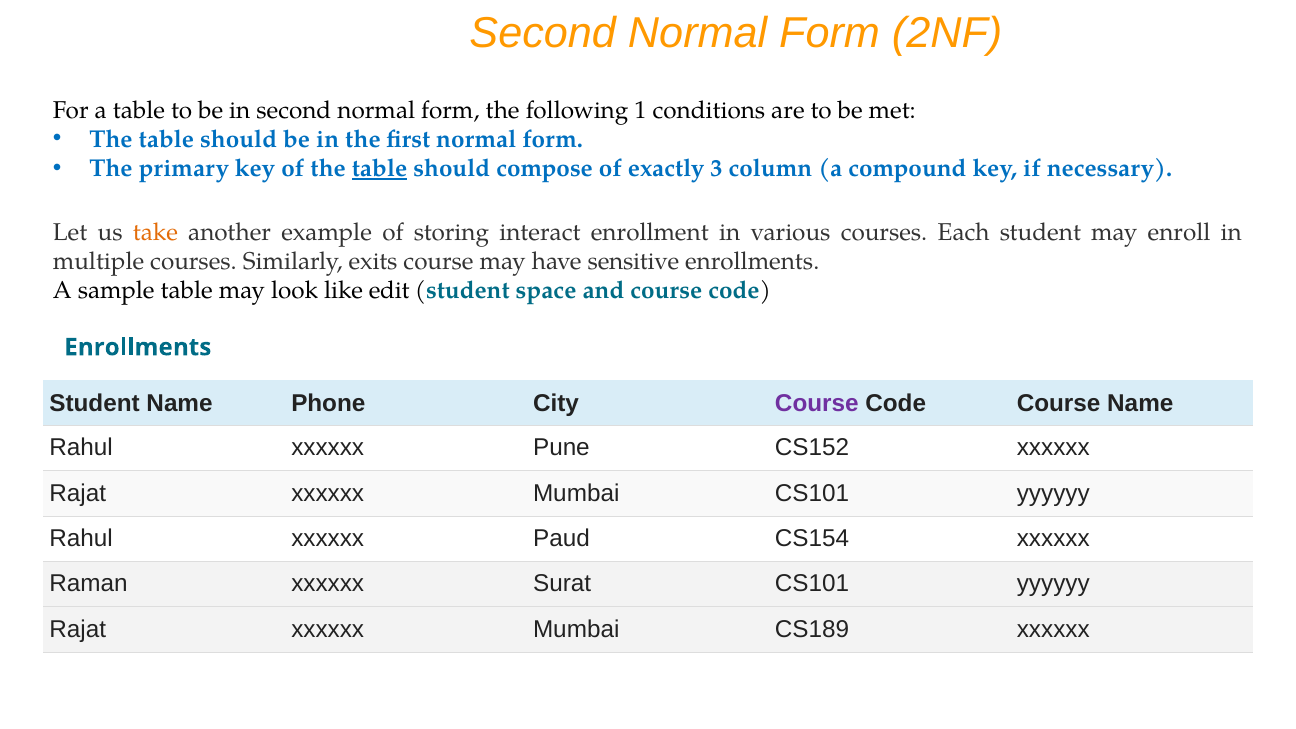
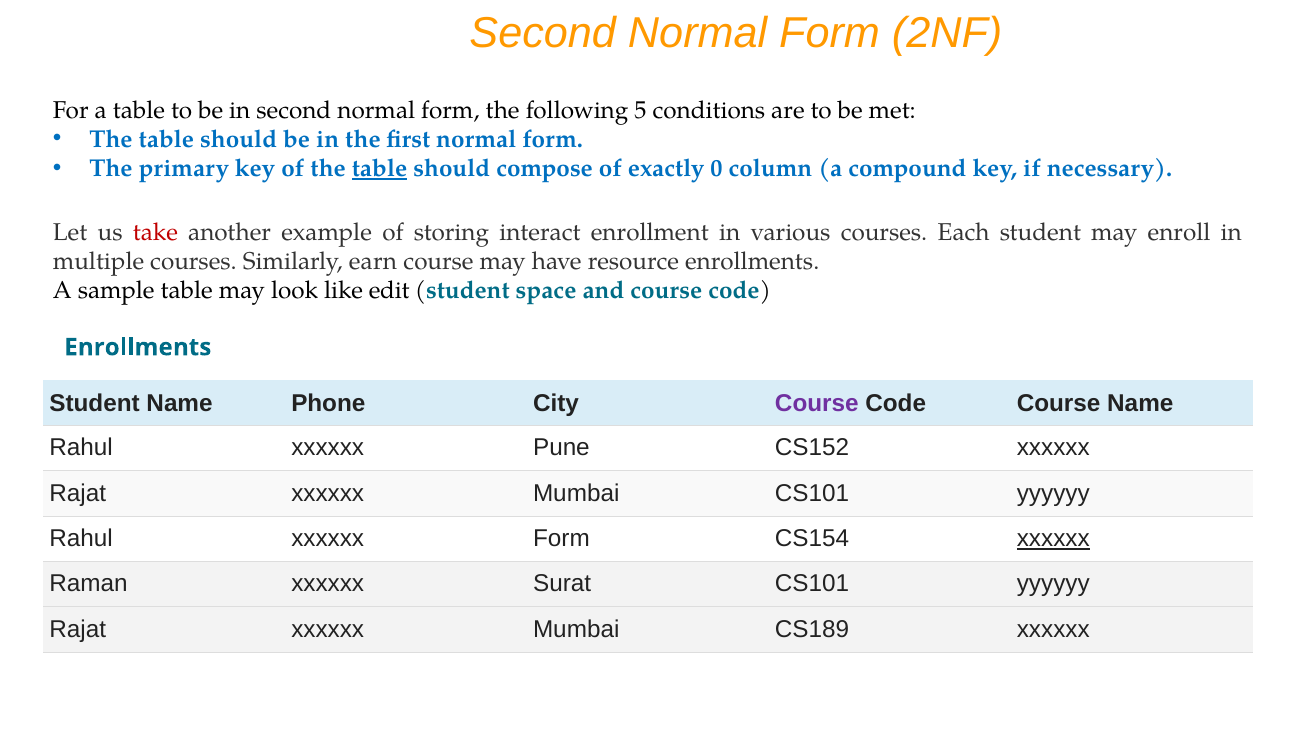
1: 1 -> 5 (640, 110)
3: 3 -> 0 (717, 168)
take colour: orange -> red (155, 232)
exits: exits -> earn (373, 262)
sensitive: sensitive -> resource (633, 262)
xxxxxx Paud: Paud -> Form (561, 538)
xxxxxx underline: none -> present (1053, 538)
